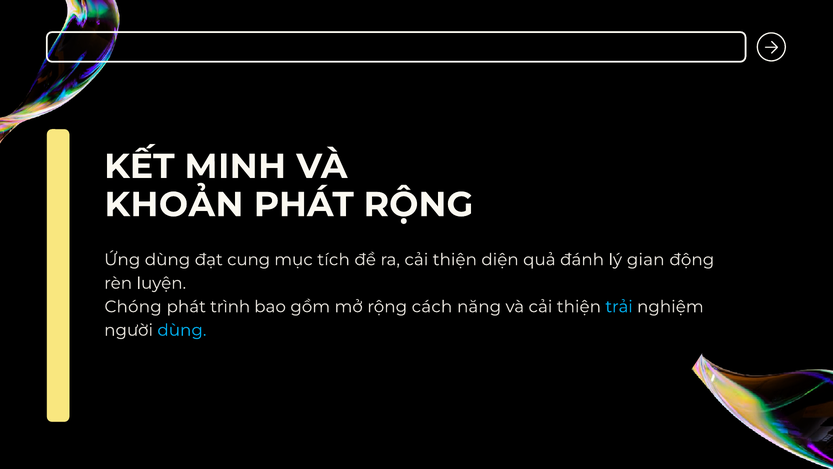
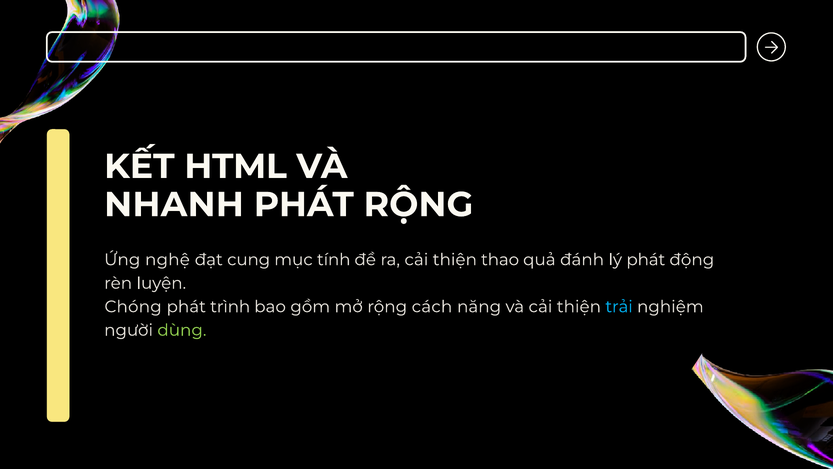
MINH: MINH -> HTML (236, 166)
KHOẢN: KHOẢN -> NHANH (174, 205)
Ứng dùng: dùng -> nghệ (167, 259)
tích: tích -> tính (334, 259)
diện: diện -> thao (500, 259)
lý gian: gian -> phát (646, 259)
dùng colour: light blue -> light green (182, 330)
